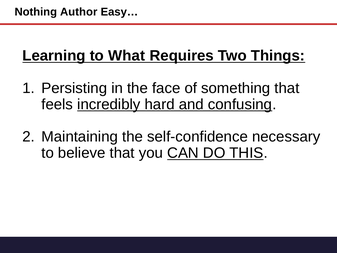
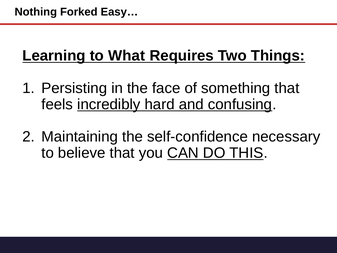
Author: Author -> Forked (79, 12)
